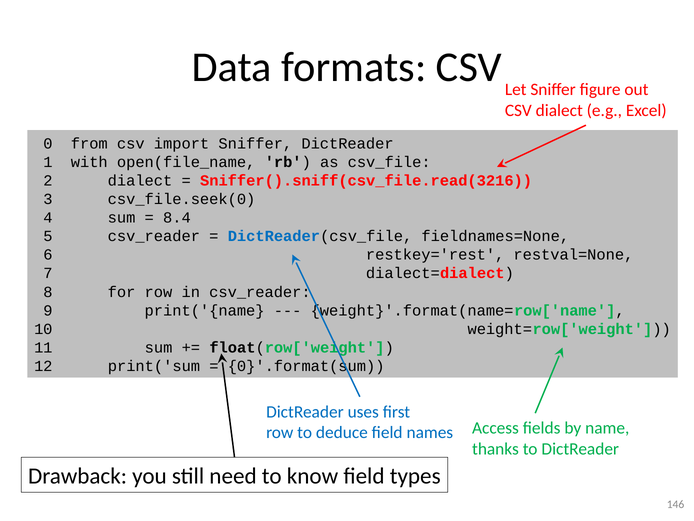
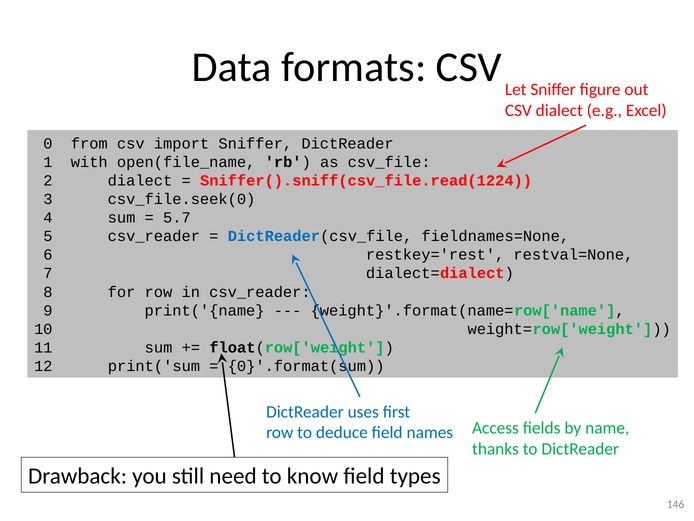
Sniffer().sniff(csv_file.read(3216: Sniffer().sniff(csv_file.read(3216 -> Sniffer().sniff(csv_file.read(1224 (366, 181)
8.4: 8.4 -> 5.7 (177, 218)
